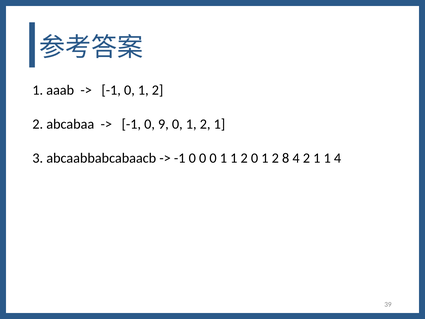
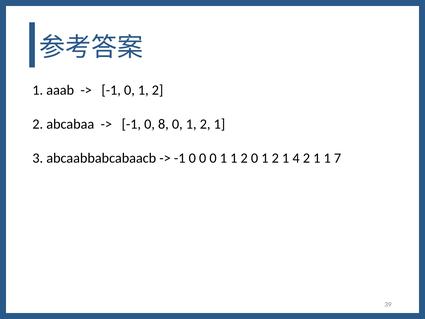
9: 9 -> 8 (163, 124)
8: 8 -> 1 (286, 158)
1 4: 4 -> 7 (338, 158)
